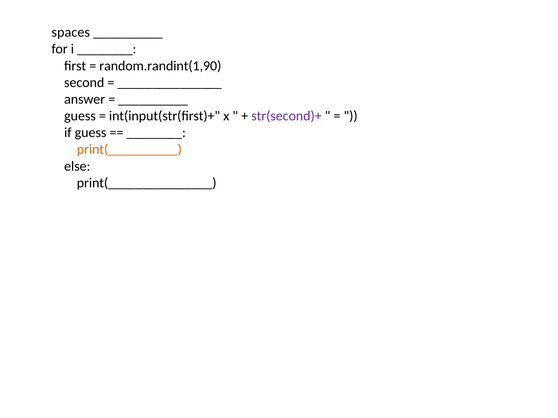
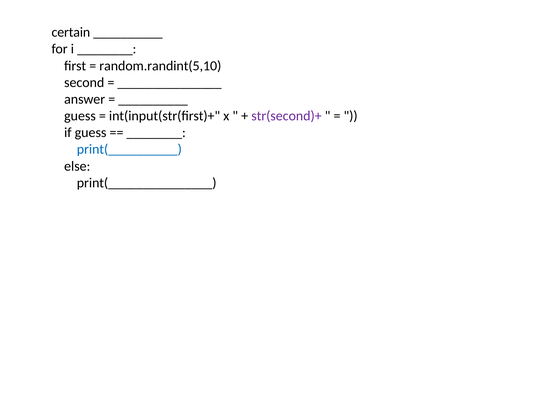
spaces: spaces -> certain (71, 32)
random.randint(1,90: random.randint(1,90 -> random.randint(5,10 (160, 66)
print(__________ colour: orange -> blue (129, 150)
